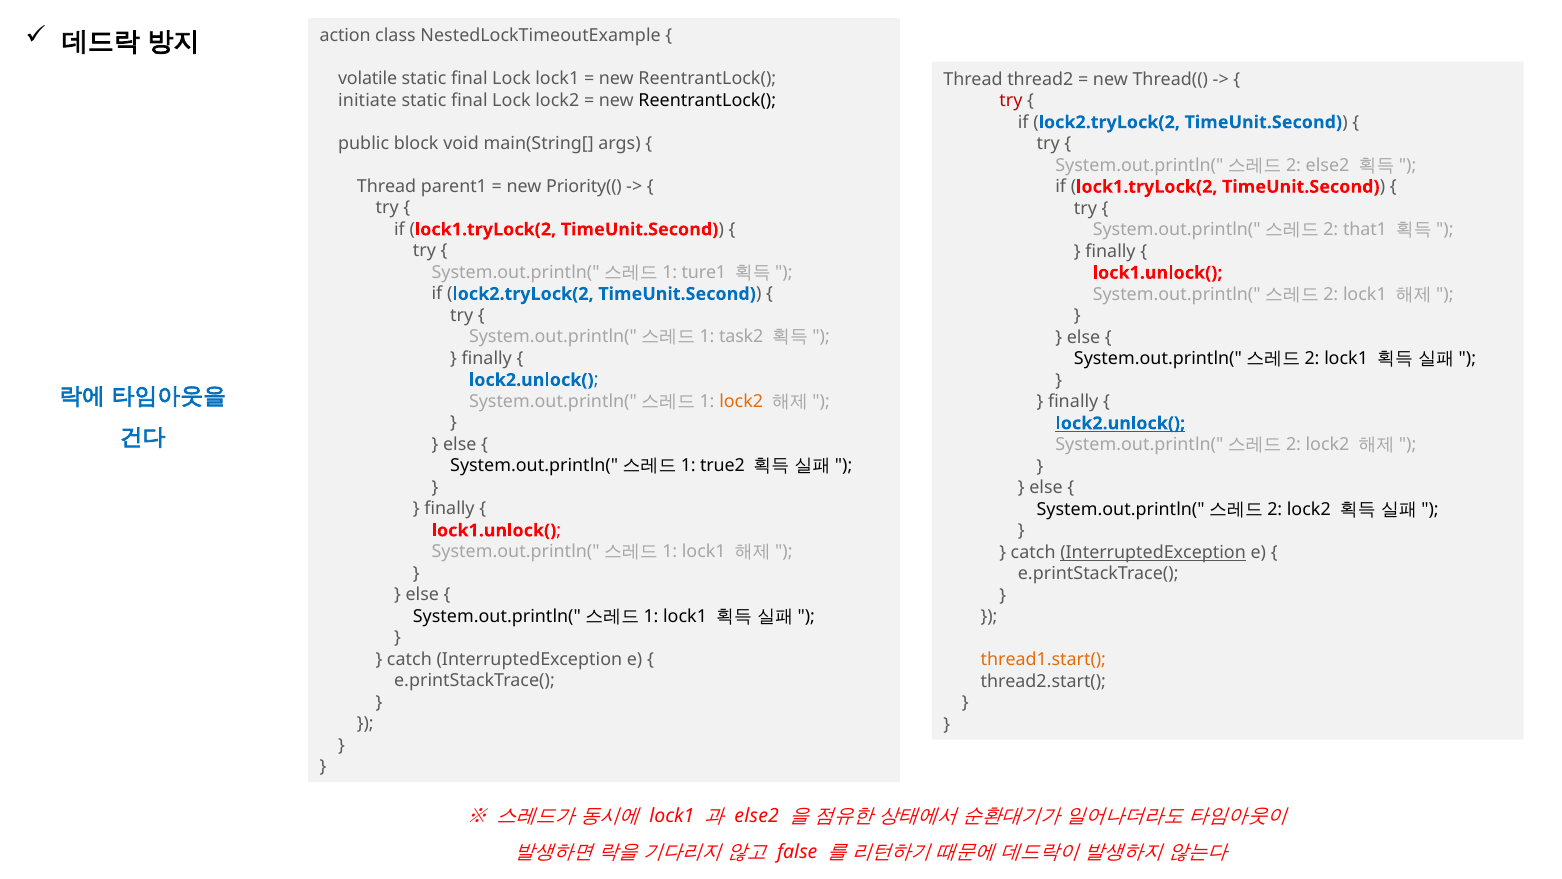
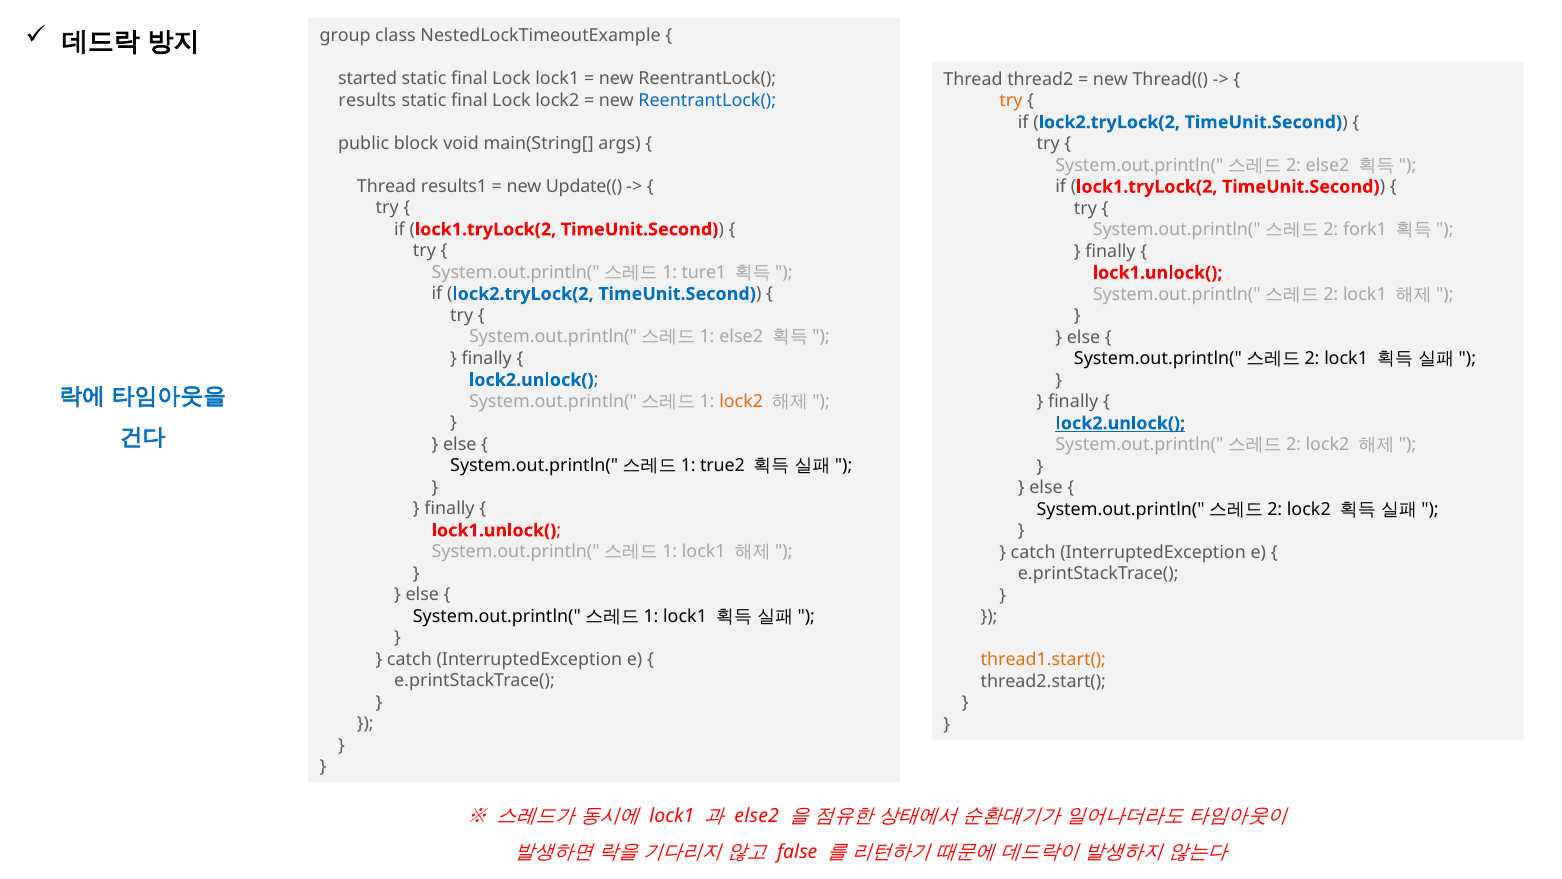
action: action -> group (345, 36)
volatile: volatile -> started (368, 79)
initiate: initiate -> results (367, 100)
ReentrantLock( colour: black -> blue (707, 100)
try colour: red -> orange (1011, 101)
parent1: parent1 -> results1 (454, 186)
Priority((: Priority(( -> Update(( (584, 186)
that1: that1 -> fork1 (1365, 230)
task2: task2 -> else2 (741, 337)
InterruptedException underline: present -> none (1153, 552)
